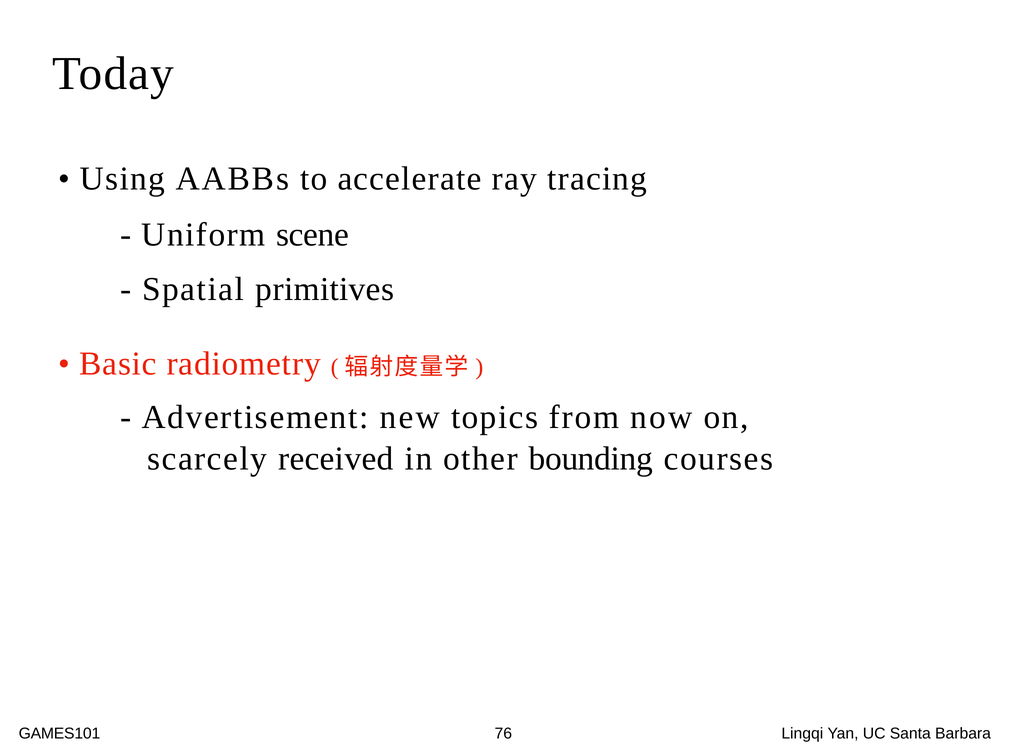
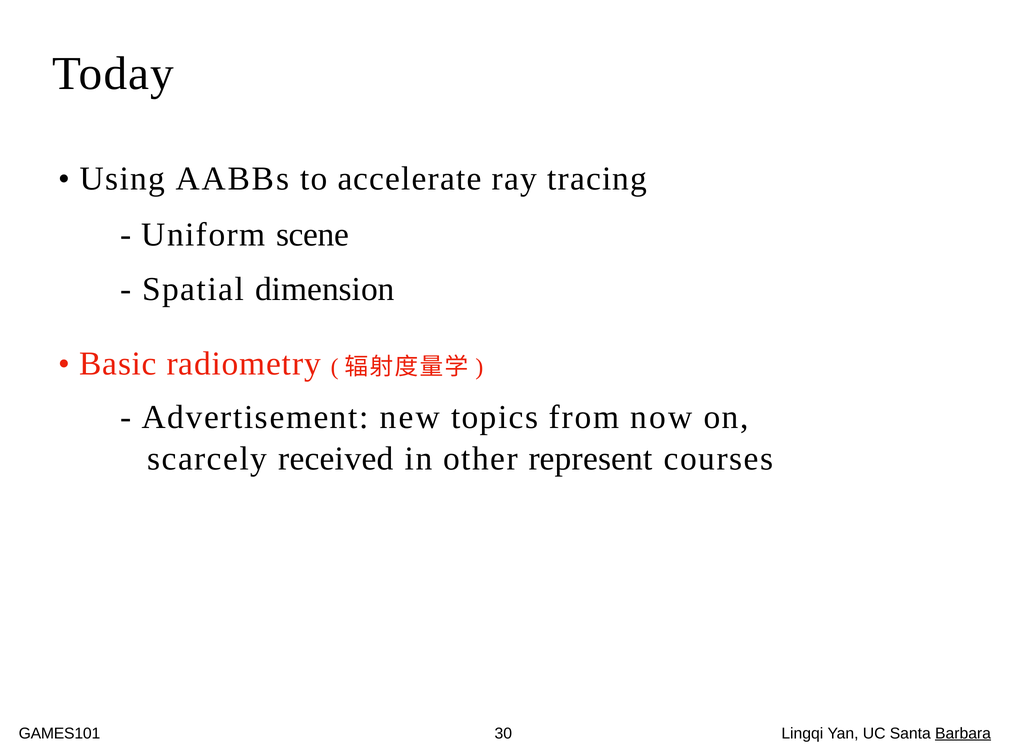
primitives: primitives -> dimension (325, 290)
bounding: bounding -> represent (591, 459)
76: 76 -> 30 (503, 734)
Barbara underline: none -> present (963, 734)
